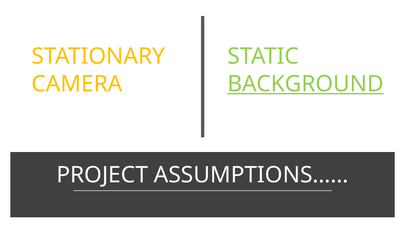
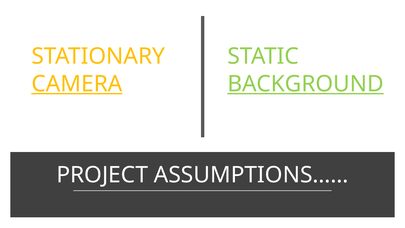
CAMERA underline: none -> present (77, 84)
